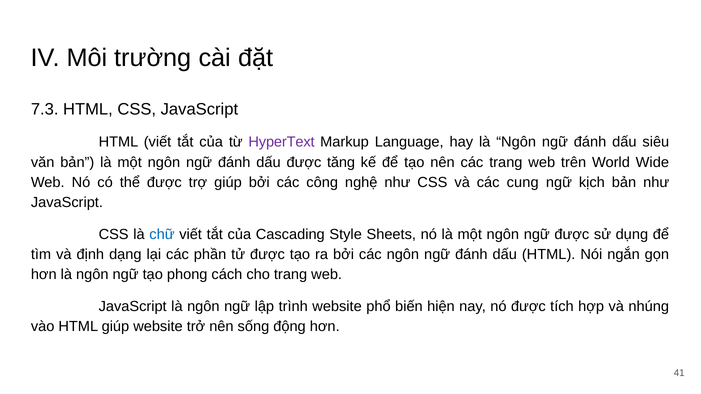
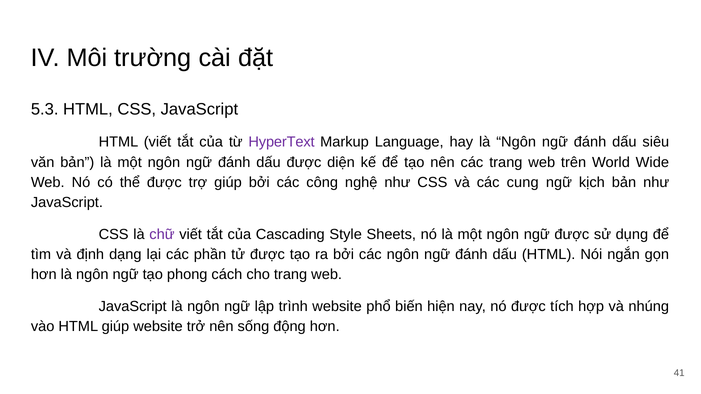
7.3: 7.3 -> 5.3 (45, 109)
tăng: tăng -> diện (341, 162)
chữ colour: blue -> purple (162, 235)
